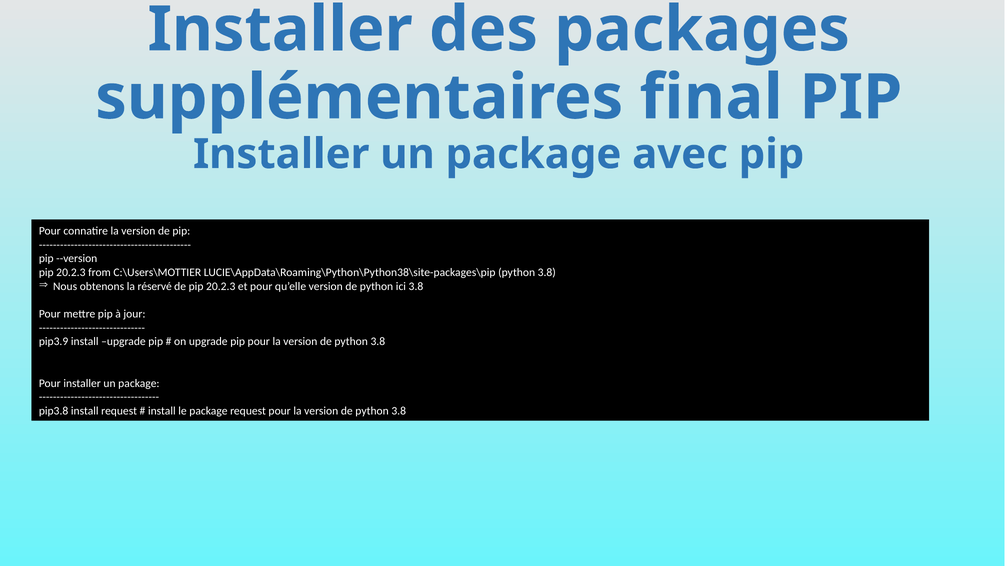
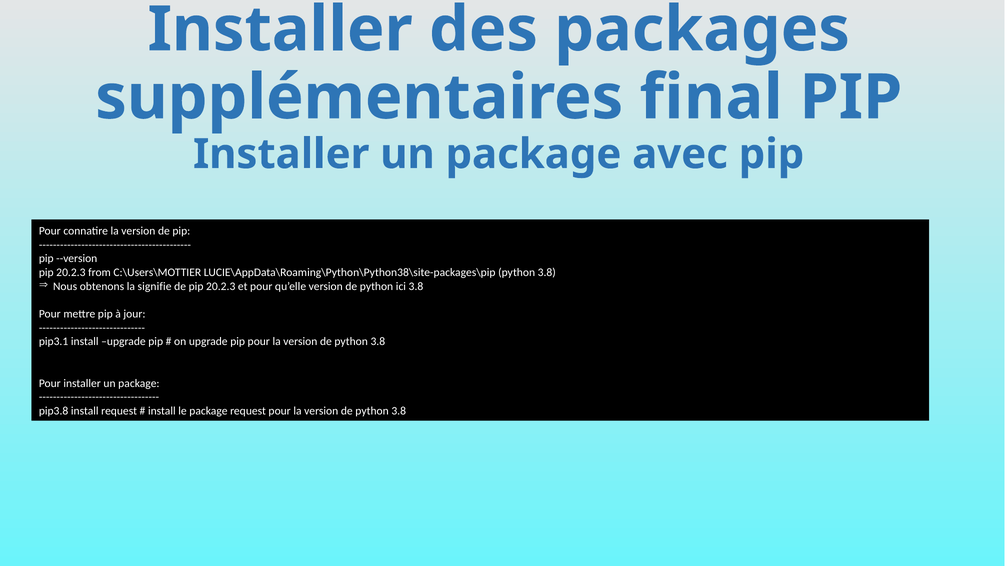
réservé: réservé -> signifie (155, 287)
pip3.9: pip3.9 -> pip3.1 (54, 342)
